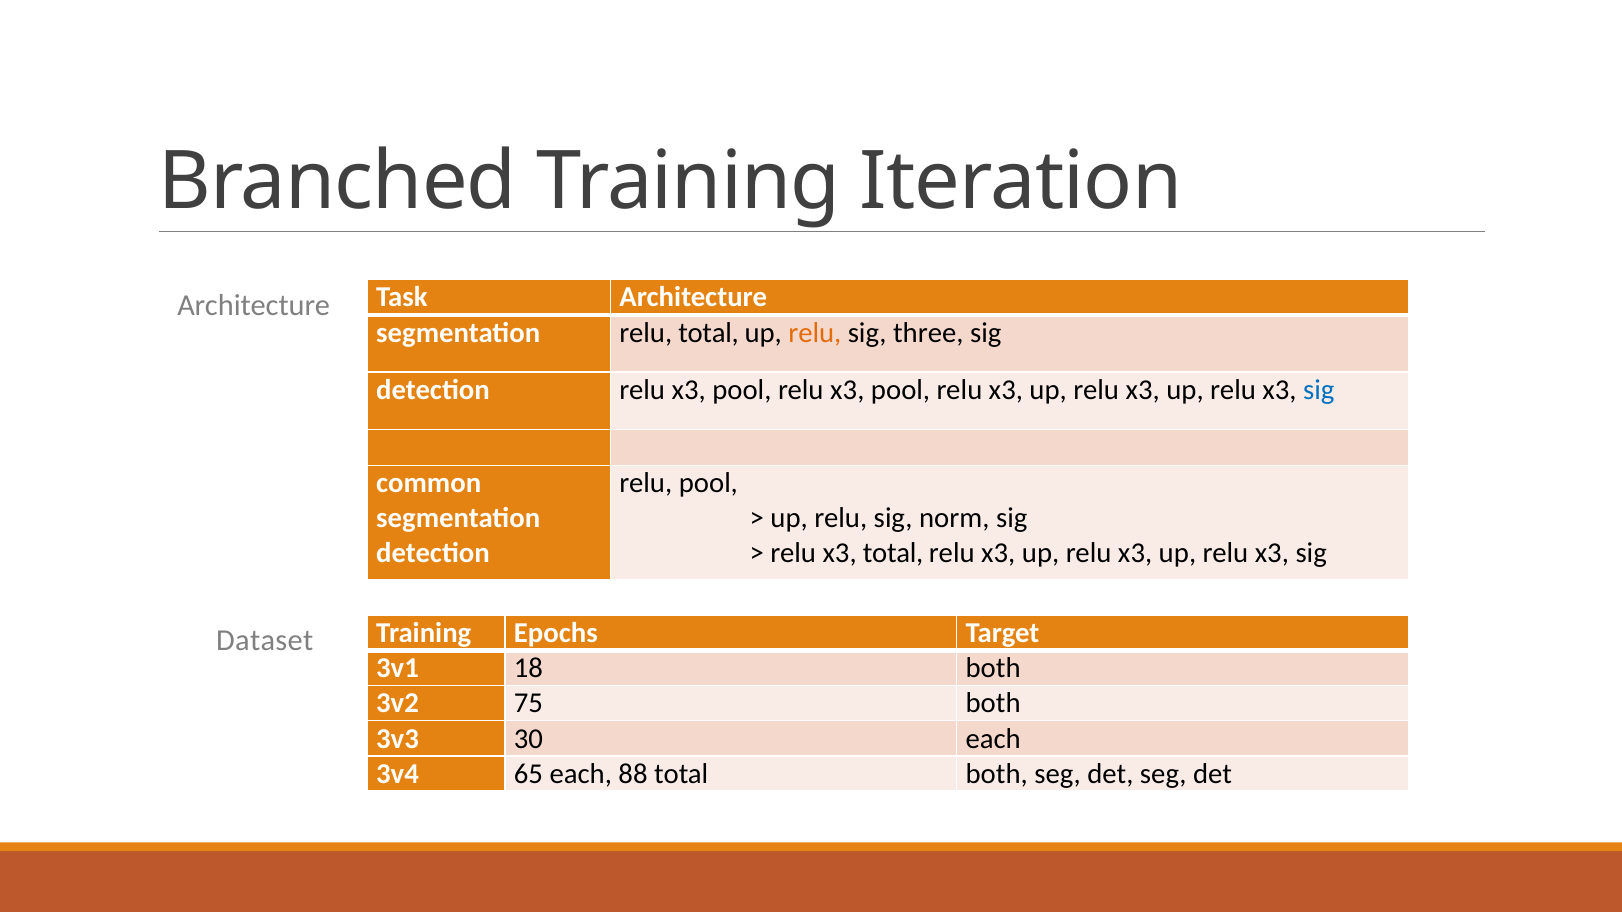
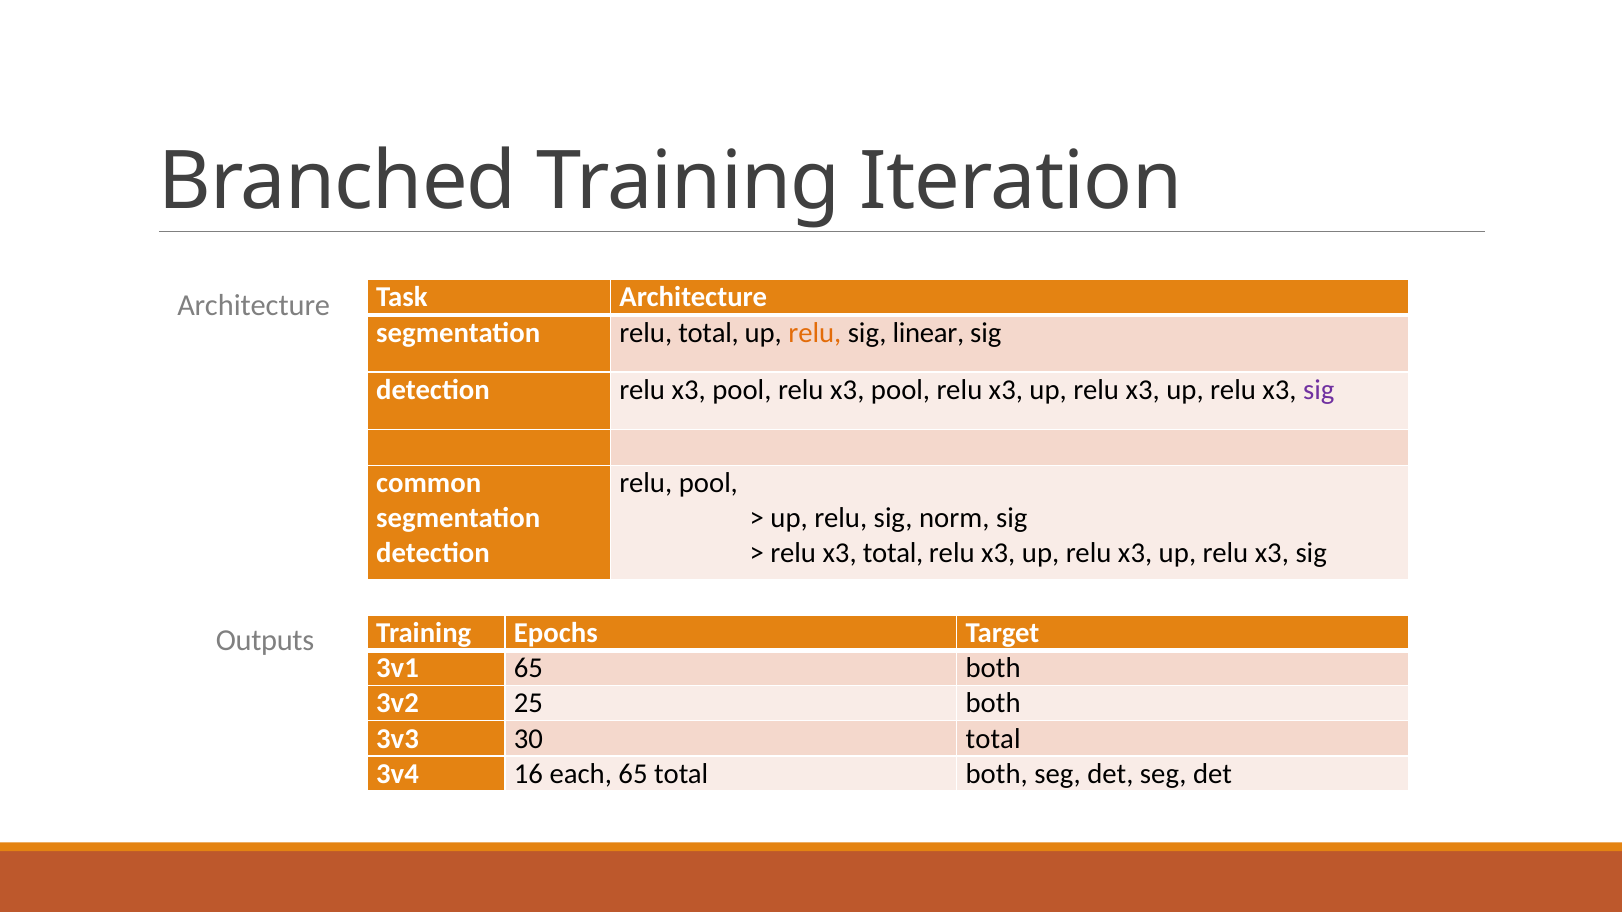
three: three -> linear (928, 333)
sig colour: blue -> purple (1319, 390)
Dataset: Dataset -> Outputs (265, 641)
3v1 18: 18 -> 65 (528, 669)
75: 75 -> 25 (528, 704)
30 each: each -> total (993, 739)
65: 65 -> 16 (528, 774)
each 88: 88 -> 65 (633, 774)
